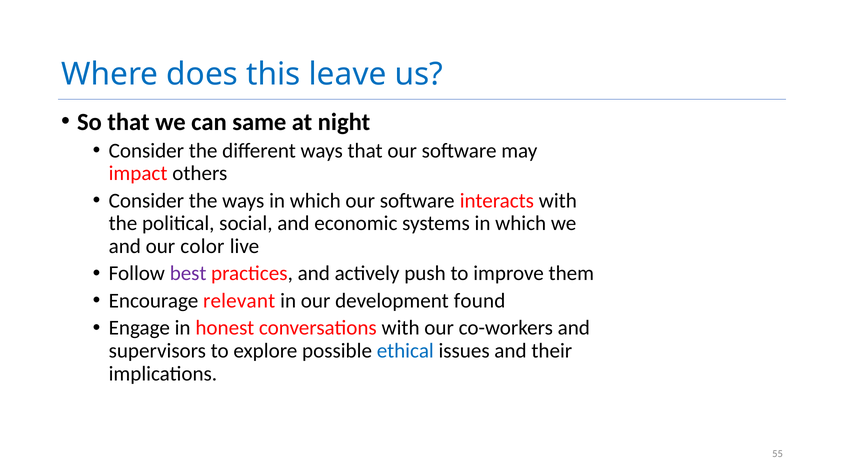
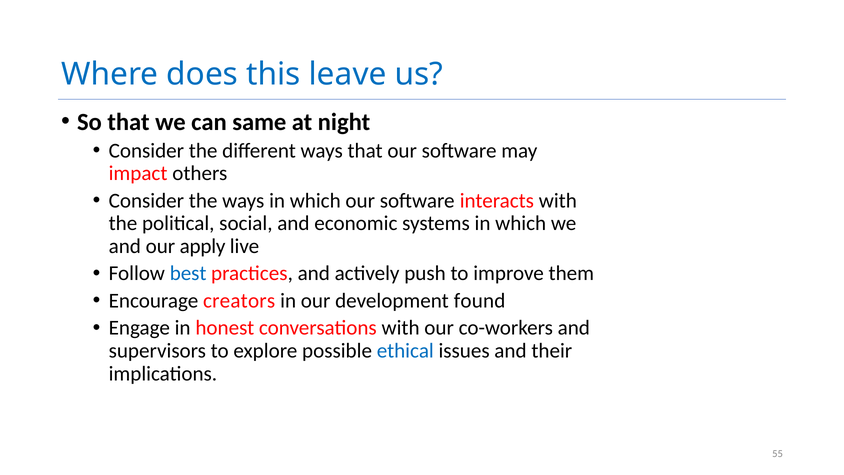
color: color -> apply (203, 246)
best colour: purple -> blue (188, 273)
relevant: relevant -> creators (239, 301)
